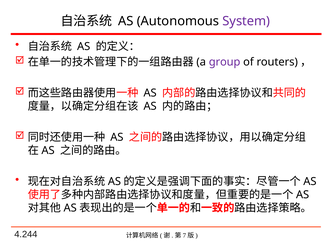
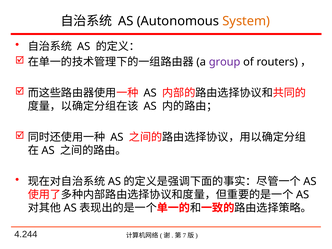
System colour: purple -> orange (246, 21)
